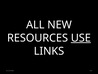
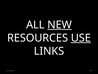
NEW underline: none -> present (60, 25)
